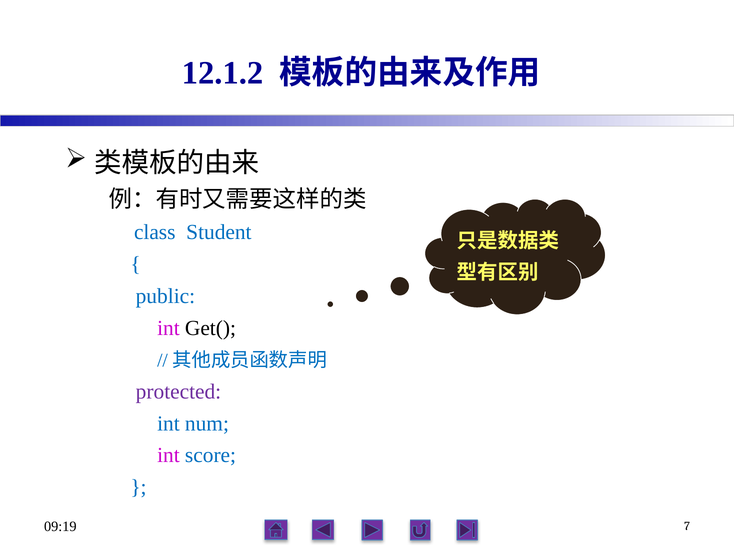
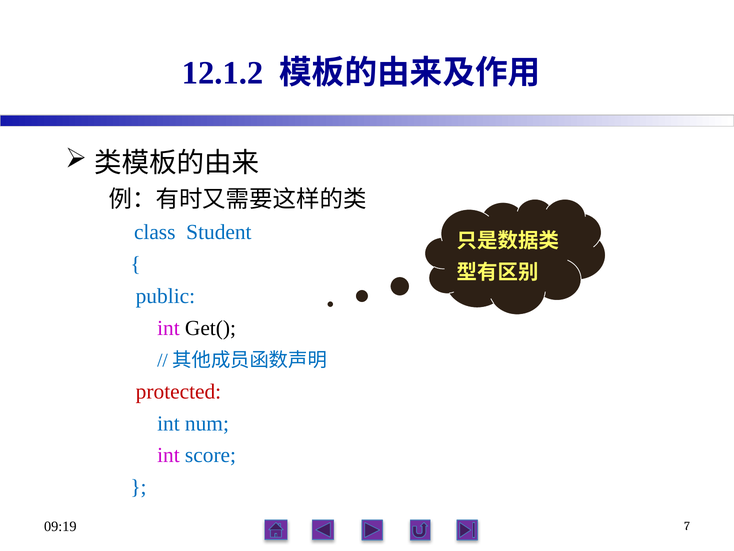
protected colour: purple -> red (178, 391)
